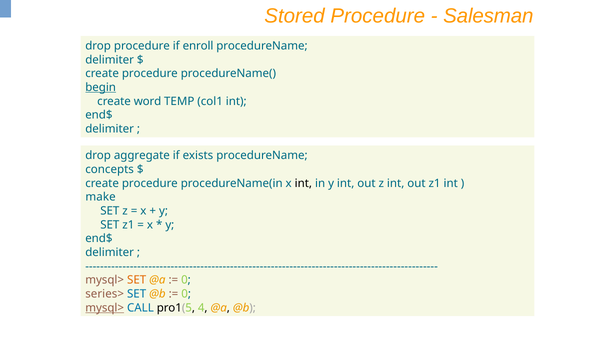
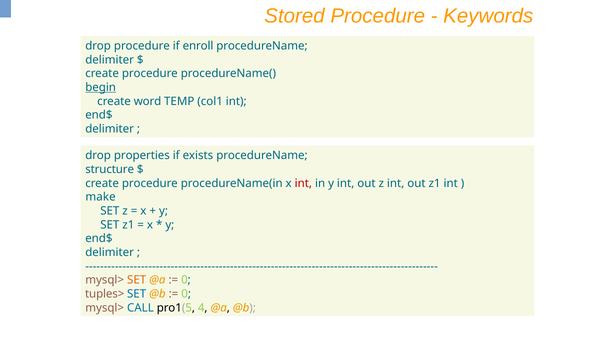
Salesman: Salesman -> Keywords (488, 16)
aggregate: aggregate -> properties (142, 155)
concepts: concepts -> structure (110, 169)
int colour: black -> red (303, 183)
series>: series> -> tuples> (105, 294)
mysql> underline: present -> none (105, 308)
